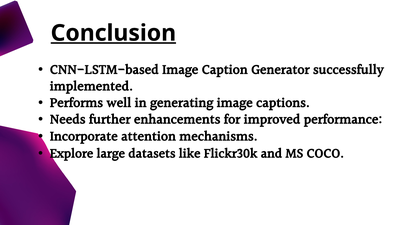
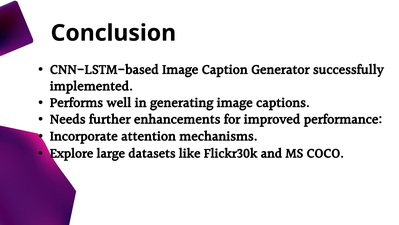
Conclusion underline: present -> none (113, 33)
